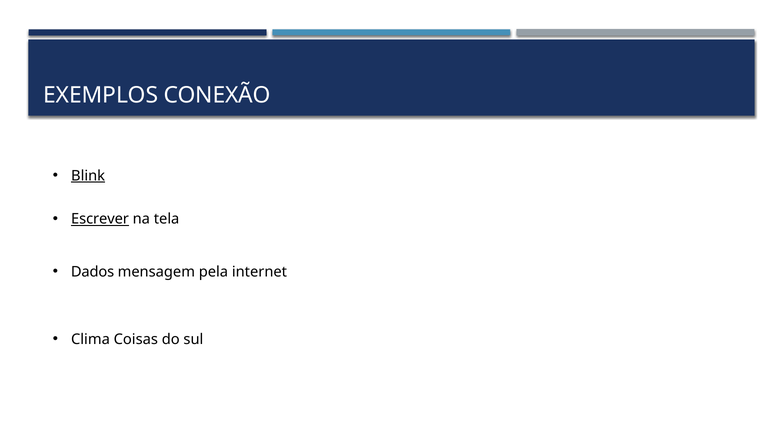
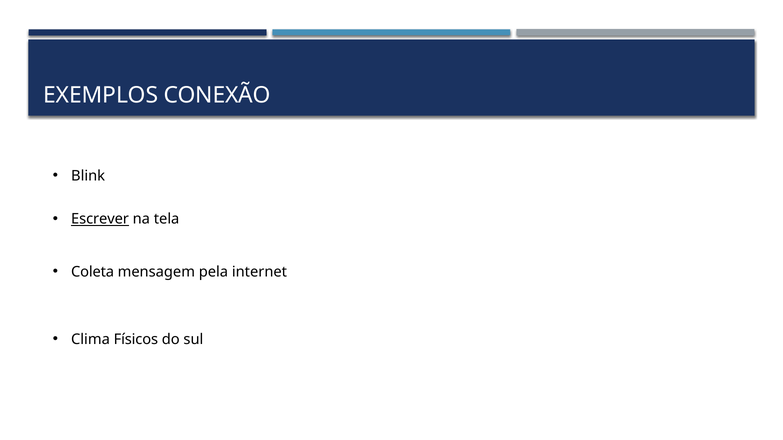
Blink underline: present -> none (88, 176)
Dados: Dados -> Coleta (93, 272)
Coisas: Coisas -> Físicos (136, 340)
